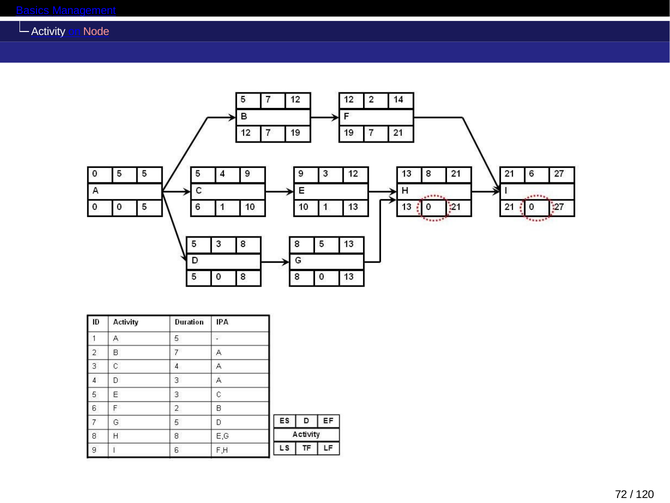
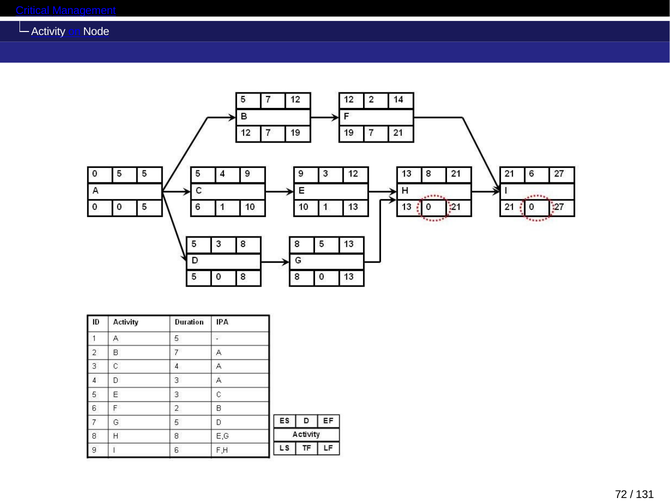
Basics: Basics -> Critical (33, 11)
Node colour: pink -> white (96, 32)
120: 120 -> 131 (645, 495)
